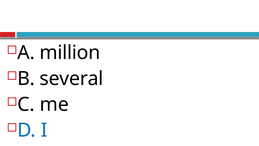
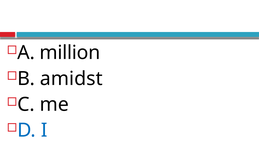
several: several -> amidst (71, 78)
